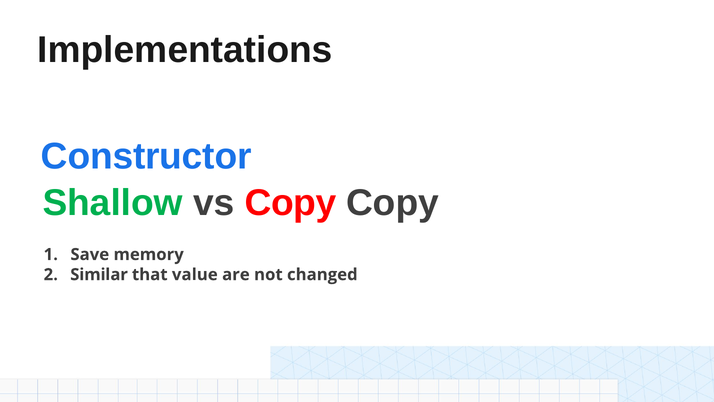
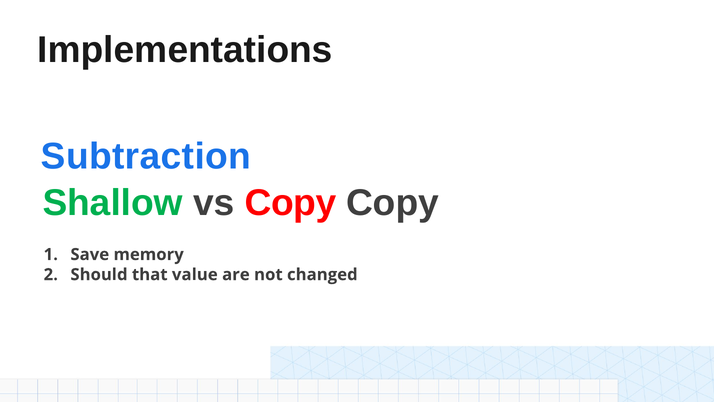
Constructor: Constructor -> Subtraction (146, 156)
Similar: Similar -> Should (99, 274)
